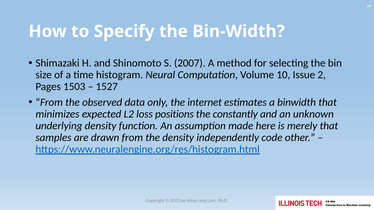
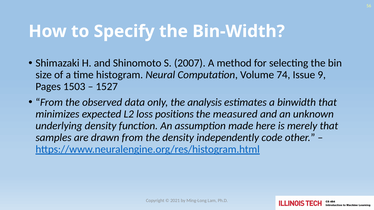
10: 10 -> 74 (283, 75)
2: 2 -> 9 (322, 75)
internet: internet -> analysis (205, 102)
constantly: constantly -> measured (235, 114)
